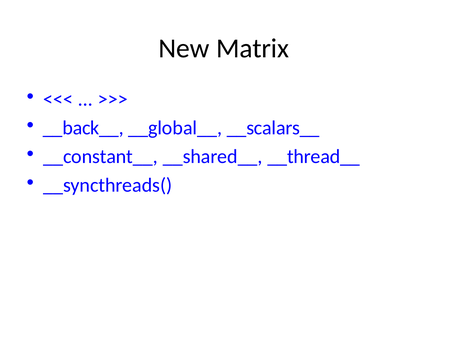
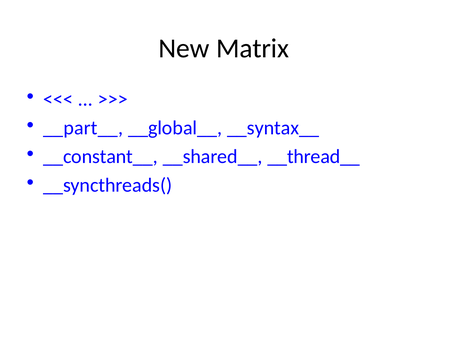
__back__: __back__ -> __part__ (83, 128)
__scalars__: __scalars__ -> __syntax__ (273, 128)
